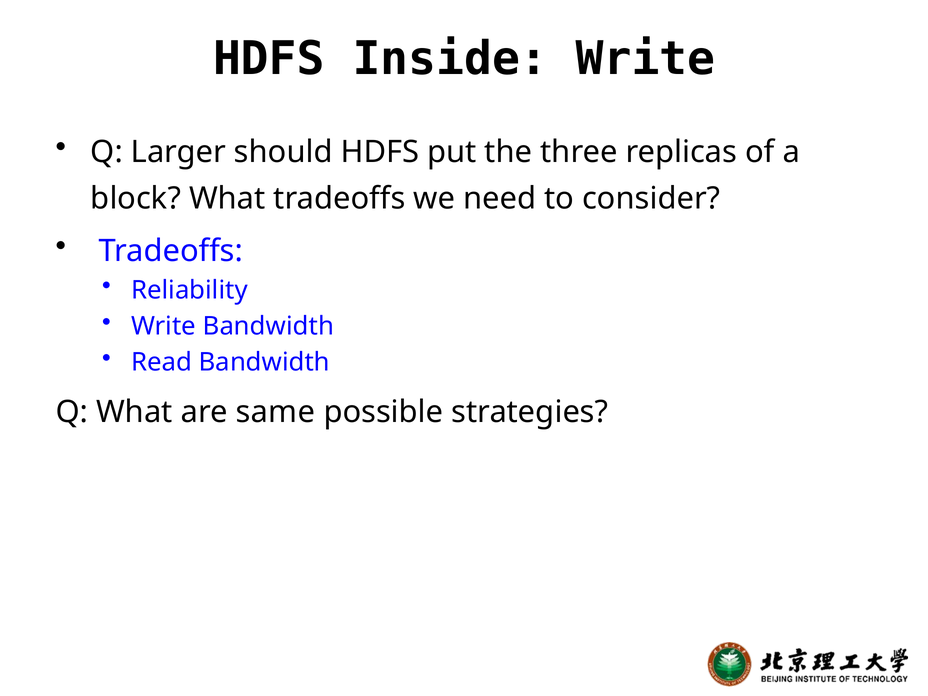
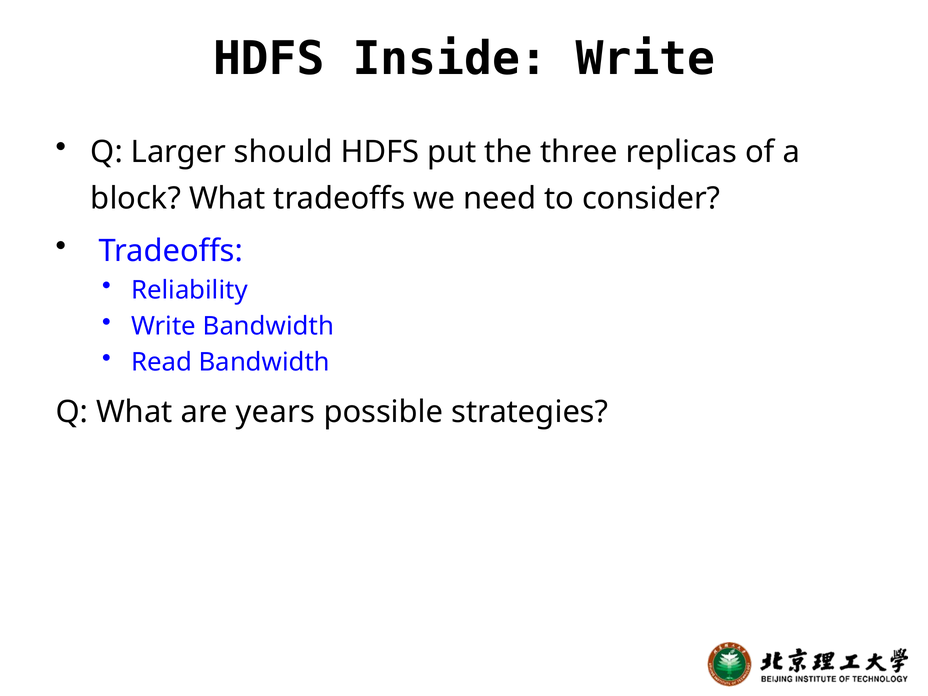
same: same -> years (275, 412)
